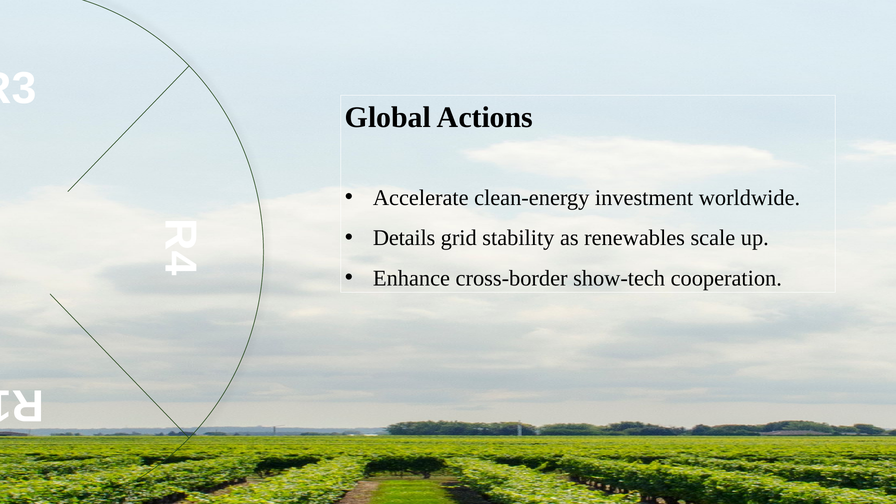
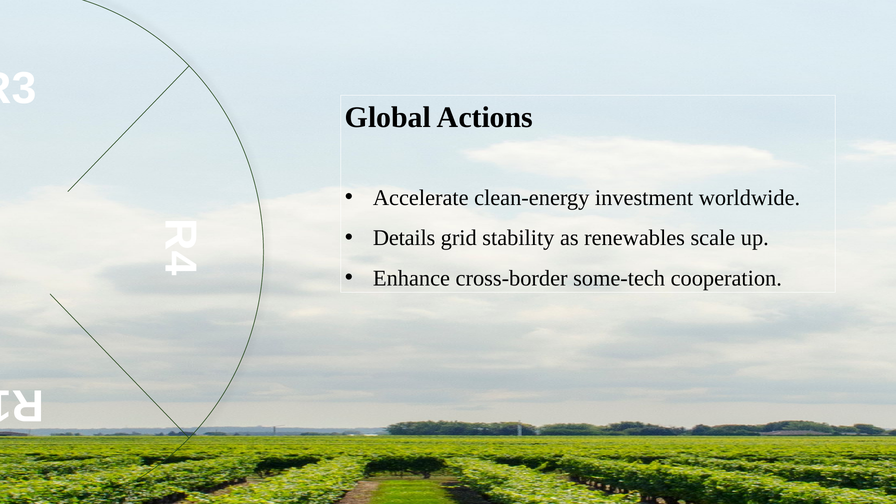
show-tech: show-tech -> some-tech (619, 278)
